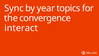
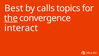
Sync: Sync -> Best (14, 8)
year: year -> calls (46, 8)
the underline: none -> present (11, 18)
